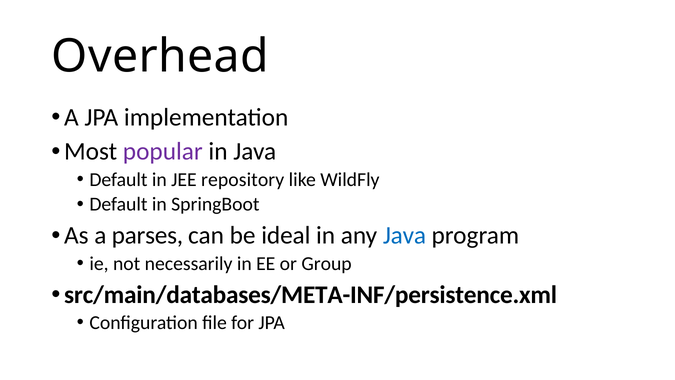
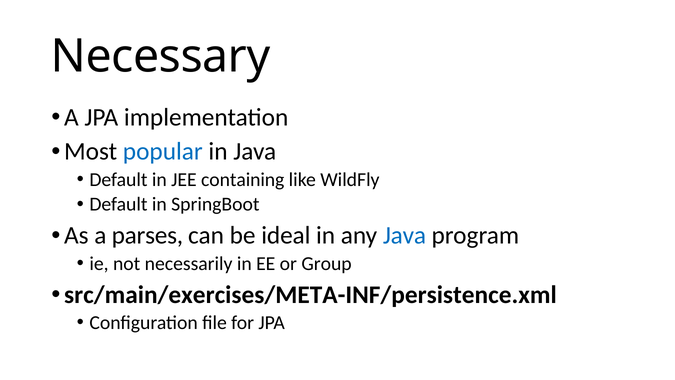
Overhead: Overhead -> Necessary (161, 57)
popular colour: purple -> blue (163, 151)
repository: repository -> containing (243, 179)
src/main/databases/META-INF/persistence.xml: src/main/databases/META-INF/persistence.xml -> src/main/exercises/META-INF/persistence.xml (310, 295)
